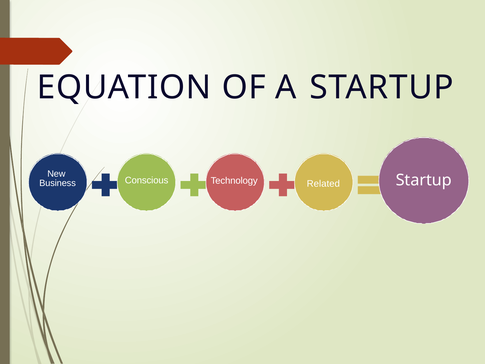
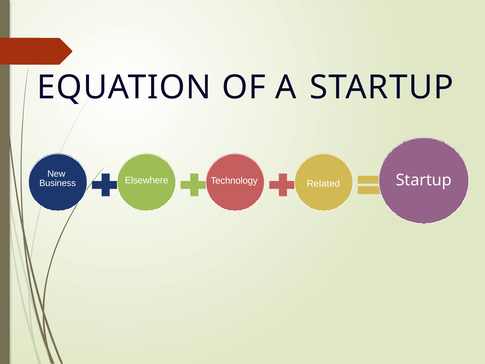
Conscious: Conscious -> Elsewhere (147, 180)
